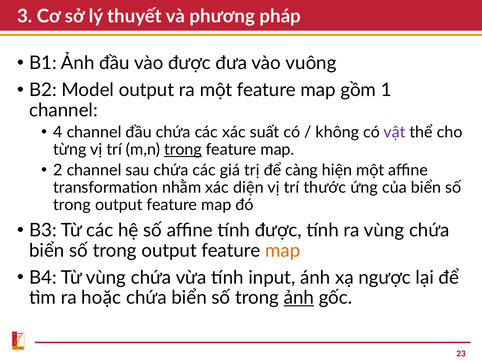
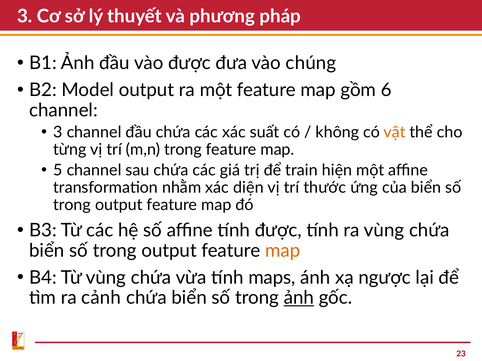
vuông: vuông -> chúng (311, 63)
1: 1 -> 6 (386, 90)
4: 4 -> 3 (58, 133)
vật colour: purple -> orange (395, 133)
trong underline: present -> none (183, 150)
2: 2 -> 5 (58, 171)
càng: càng -> train (302, 171)
input: input -> maps (272, 278)
hoặc: hoặc -> cảnh (101, 298)
